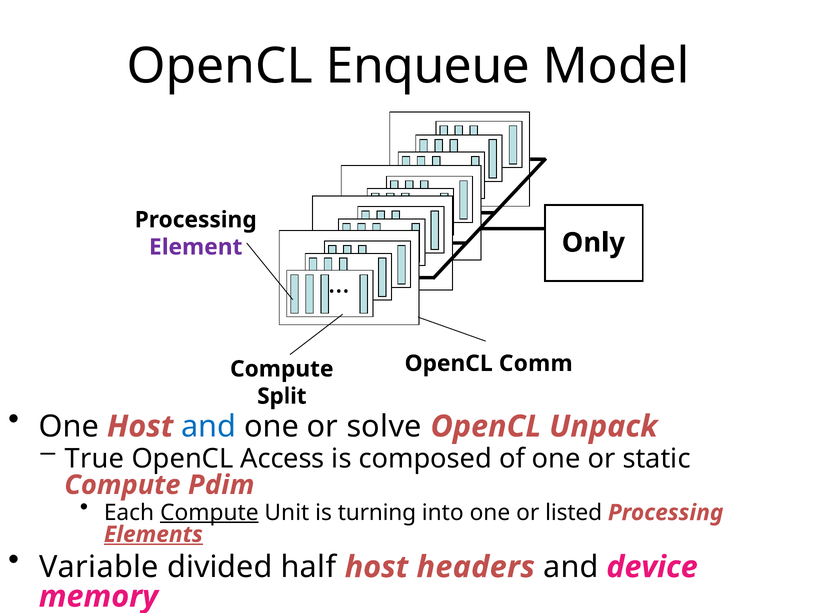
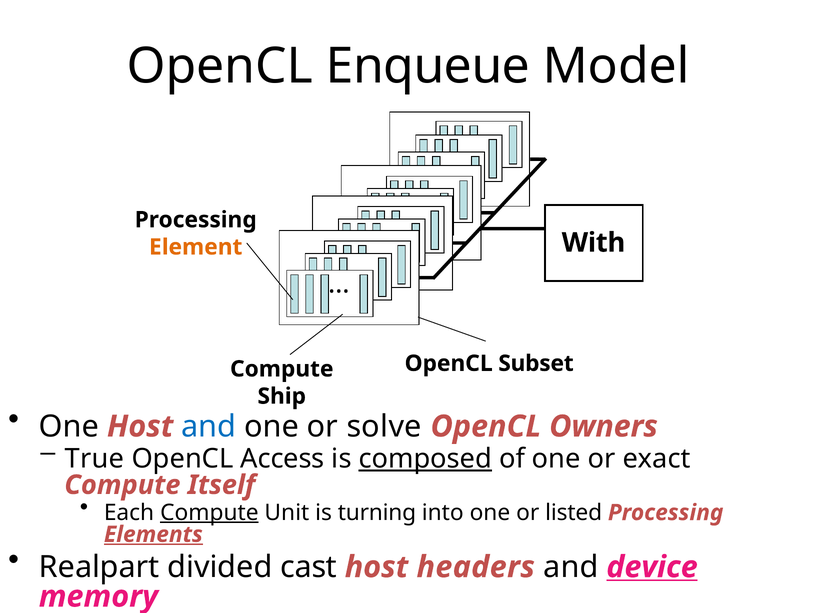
Only: Only -> With (593, 243)
Element colour: purple -> orange (196, 247)
Comm: Comm -> Subset (536, 363)
Split: Split -> Ship (282, 396)
Unpack: Unpack -> Owners (604, 426)
composed underline: none -> present (425, 459)
static: static -> exact (657, 459)
Pdim: Pdim -> Itself (221, 485)
Variable: Variable -> Realpart (99, 567)
half: half -> cast (309, 567)
device underline: none -> present (652, 567)
